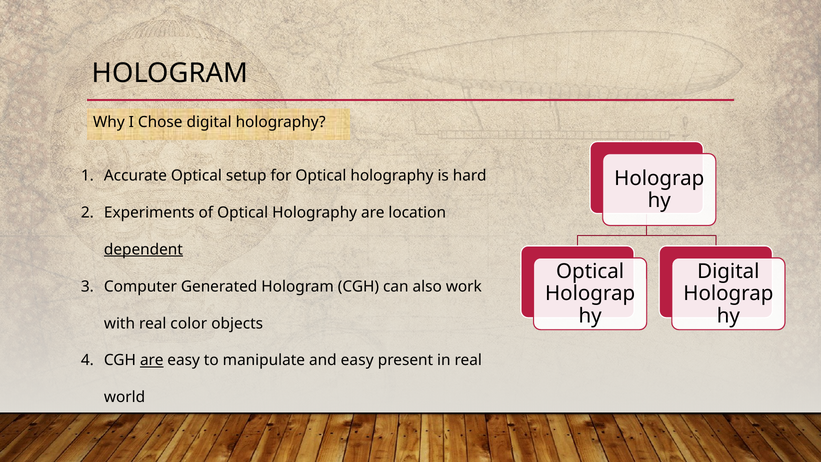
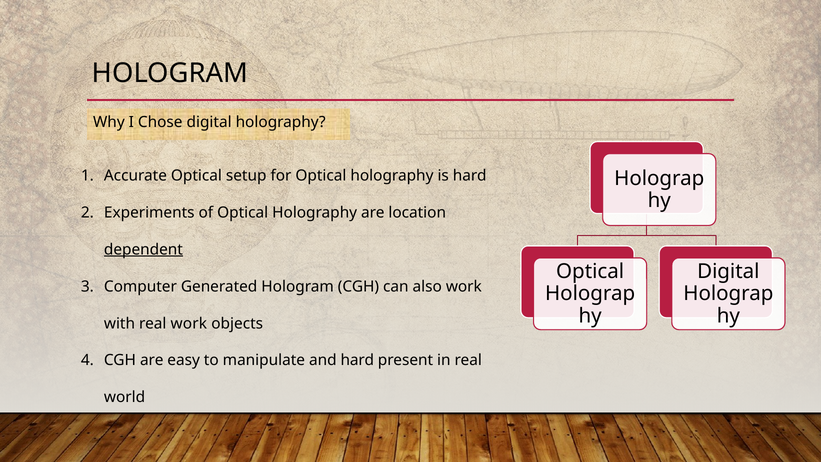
real color: color -> work (189, 323)
are underline: present -> none (152, 360)
and easy: easy -> hard (357, 360)
